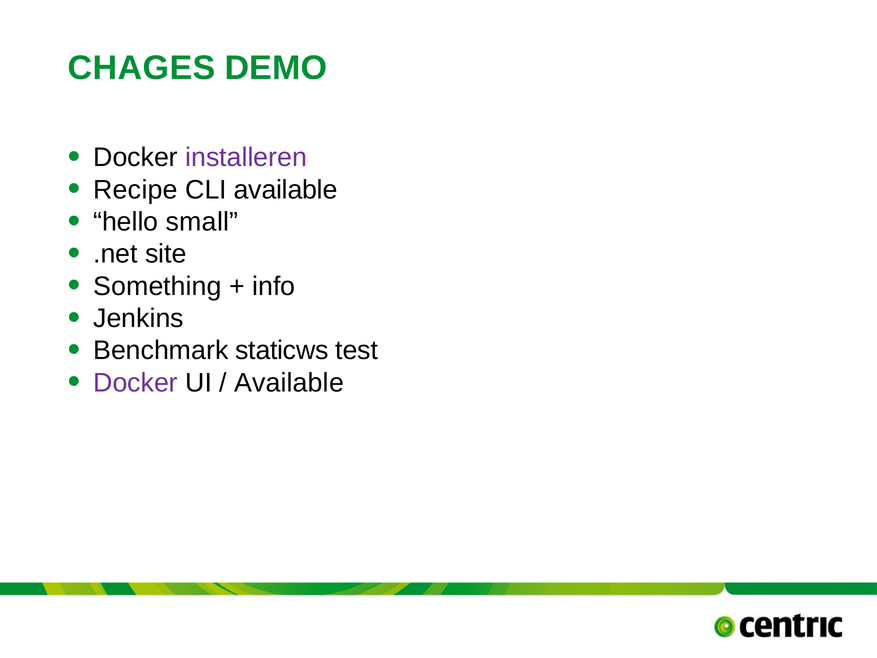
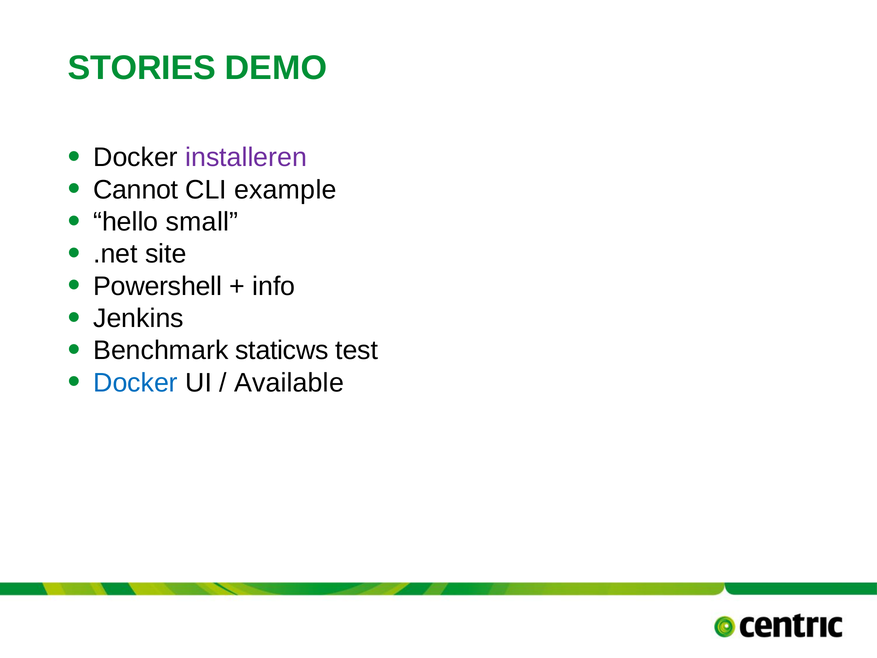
CHAGES: CHAGES -> STORIES (142, 68)
Recipe: Recipe -> Cannot (136, 190)
CLI available: available -> example (285, 190)
Something: Something -> Powershell (158, 286)
Docker colour: purple -> blue (136, 383)
